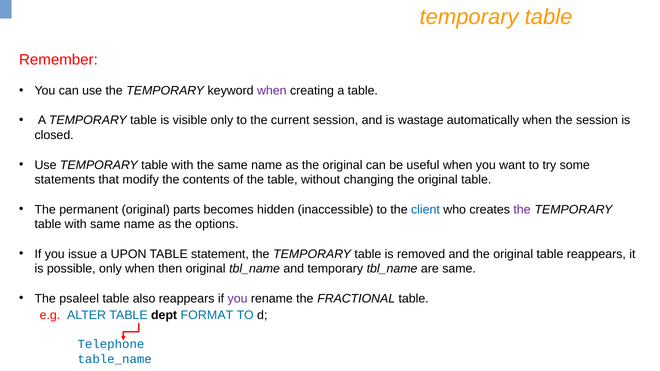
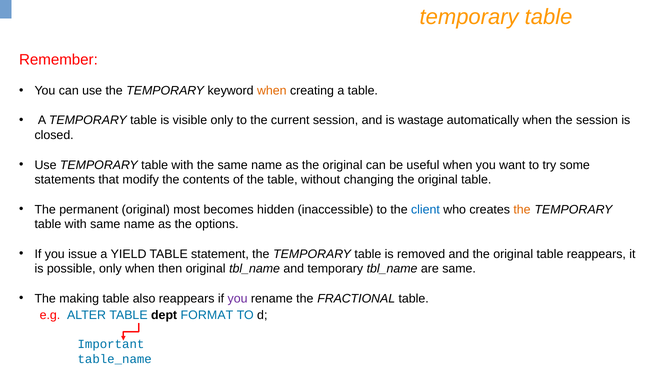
when colour: purple -> orange (272, 91)
parts: parts -> most (187, 210)
the colour: purple -> orange (522, 210)
UPON: UPON -> YIELD (129, 254)
psaleel: psaleel -> making (79, 299)
Telephone: Telephone -> Important (111, 344)
